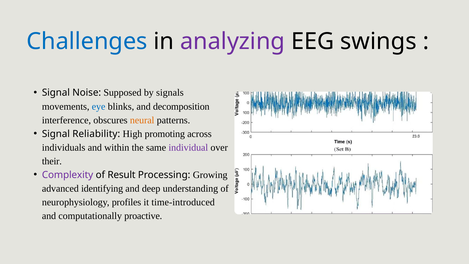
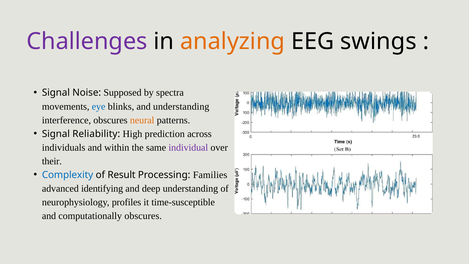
Challenges colour: blue -> purple (87, 41)
analyzing colour: purple -> orange (233, 41)
signals: signals -> spectra (170, 93)
and decomposition: decomposition -> understanding (181, 106)
promoting: promoting -> prediction (165, 134)
Complexity colour: purple -> blue (68, 175)
Growing: Growing -> Families (210, 175)
time-introduced: time-introduced -> time-susceptible (183, 202)
computationally proactive: proactive -> obscures (143, 216)
